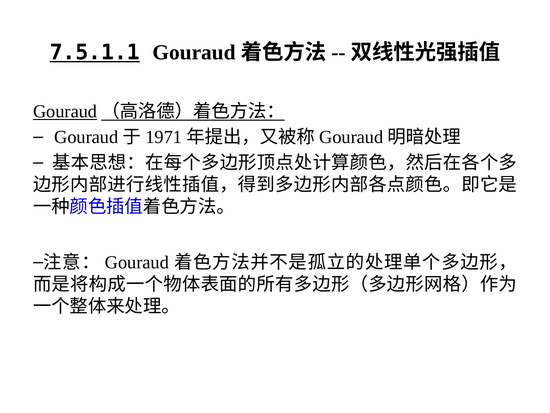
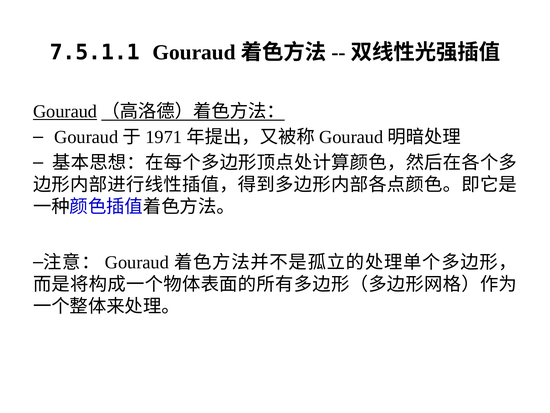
7.5.1.1 underline: present -> none (95, 52)
